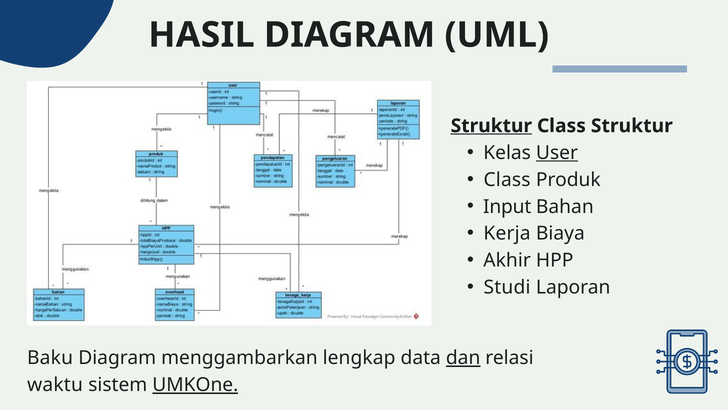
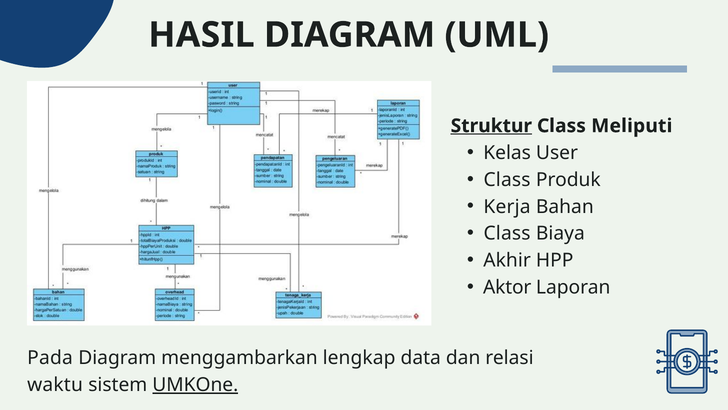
Class Struktur: Struktur -> Meliputi (632, 126)
User underline: present -> none (557, 153)
Input: Input -> Kerja (507, 206)
Kerja: Kerja -> Class (507, 233)
Studi: Studi -> Aktor (507, 287)
Baku: Baku -> Pada (50, 358)
dan underline: present -> none (463, 358)
